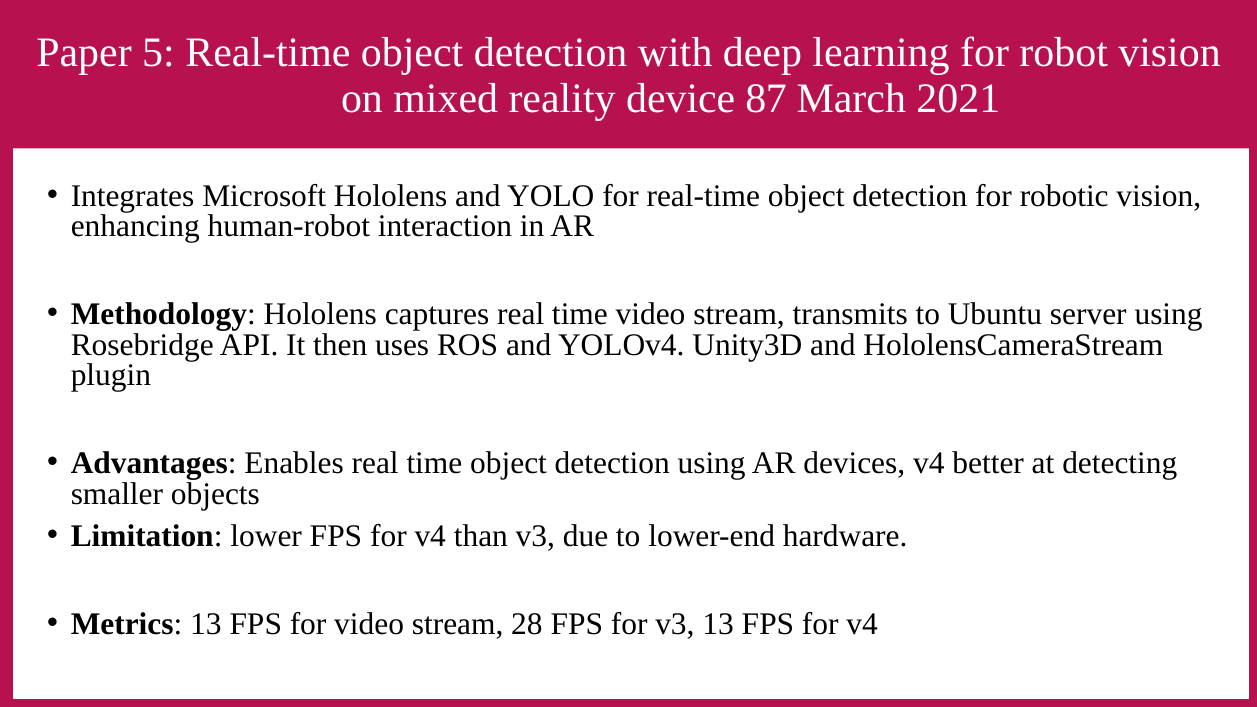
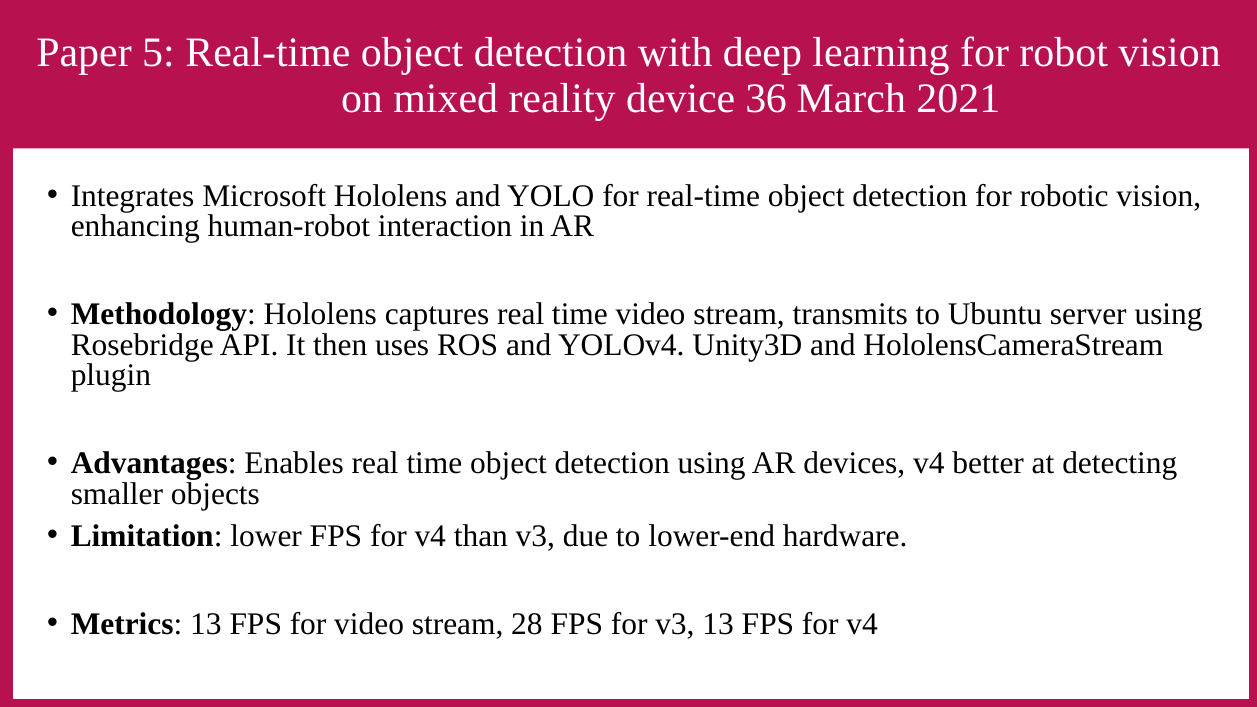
87: 87 -> 36 (766, 98)
